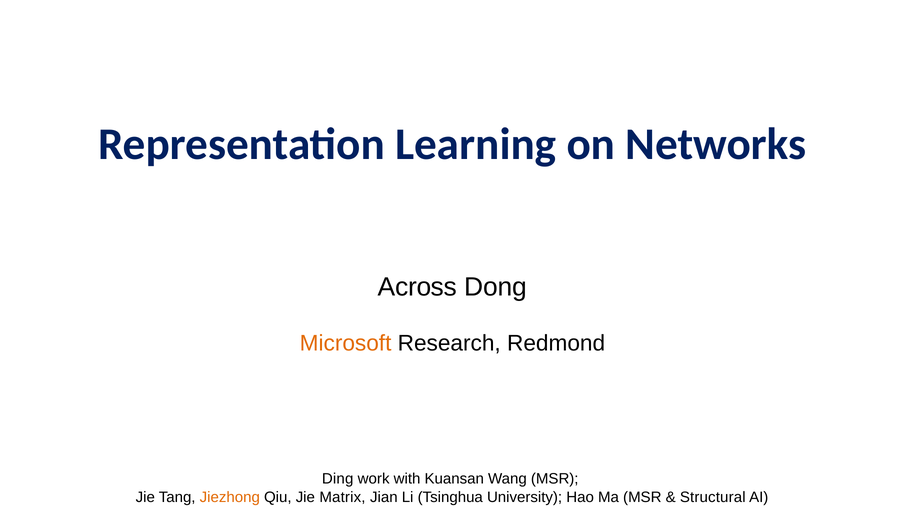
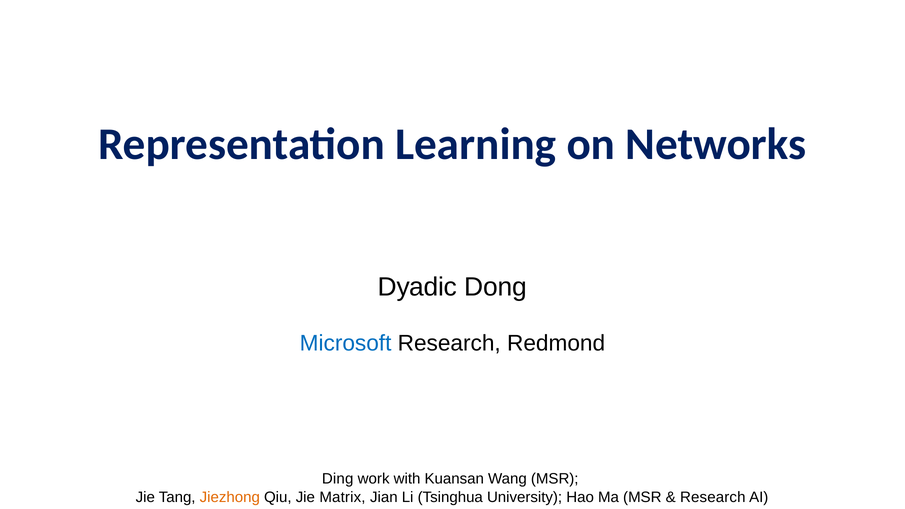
Across: Across -> Dyadic (417, 287)
Microsoft colour: orange -> blue (346, 343)
Structural: Structural -> Research (713, 497)
